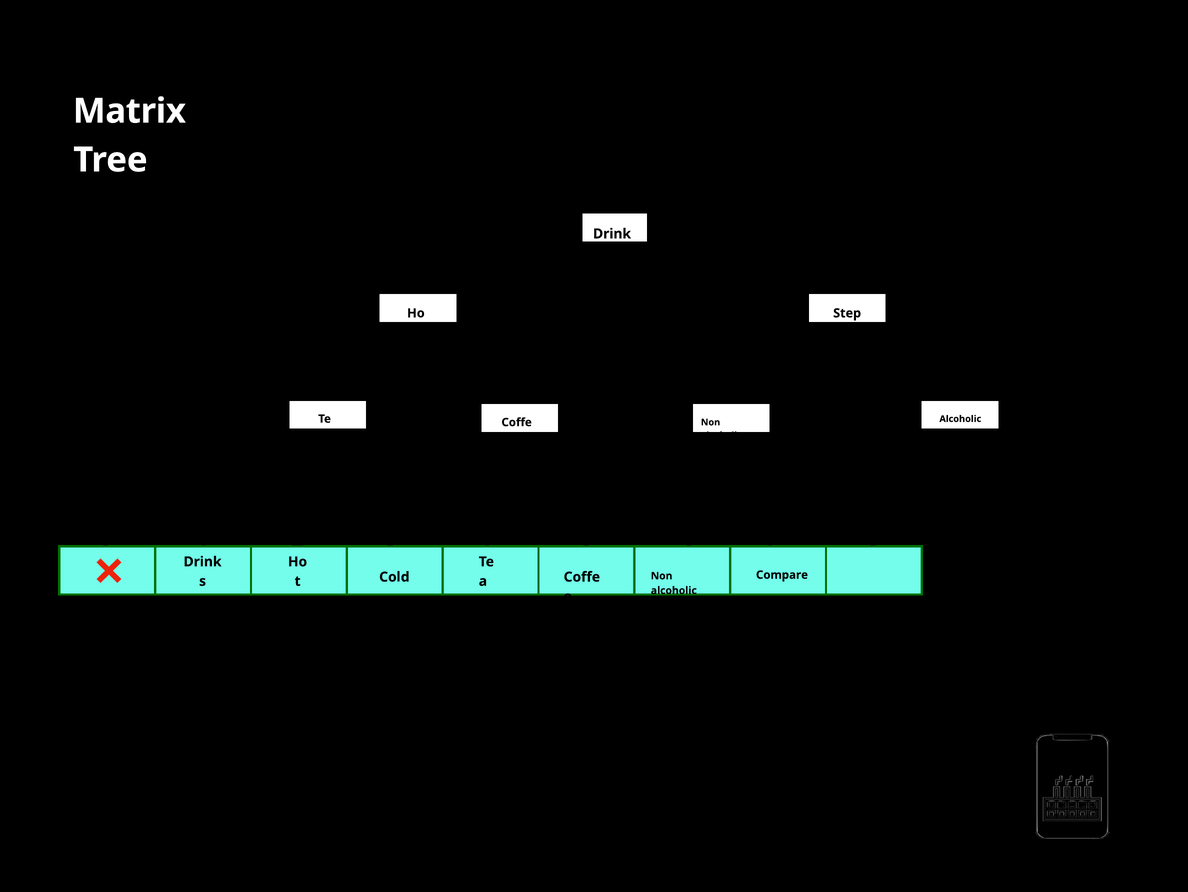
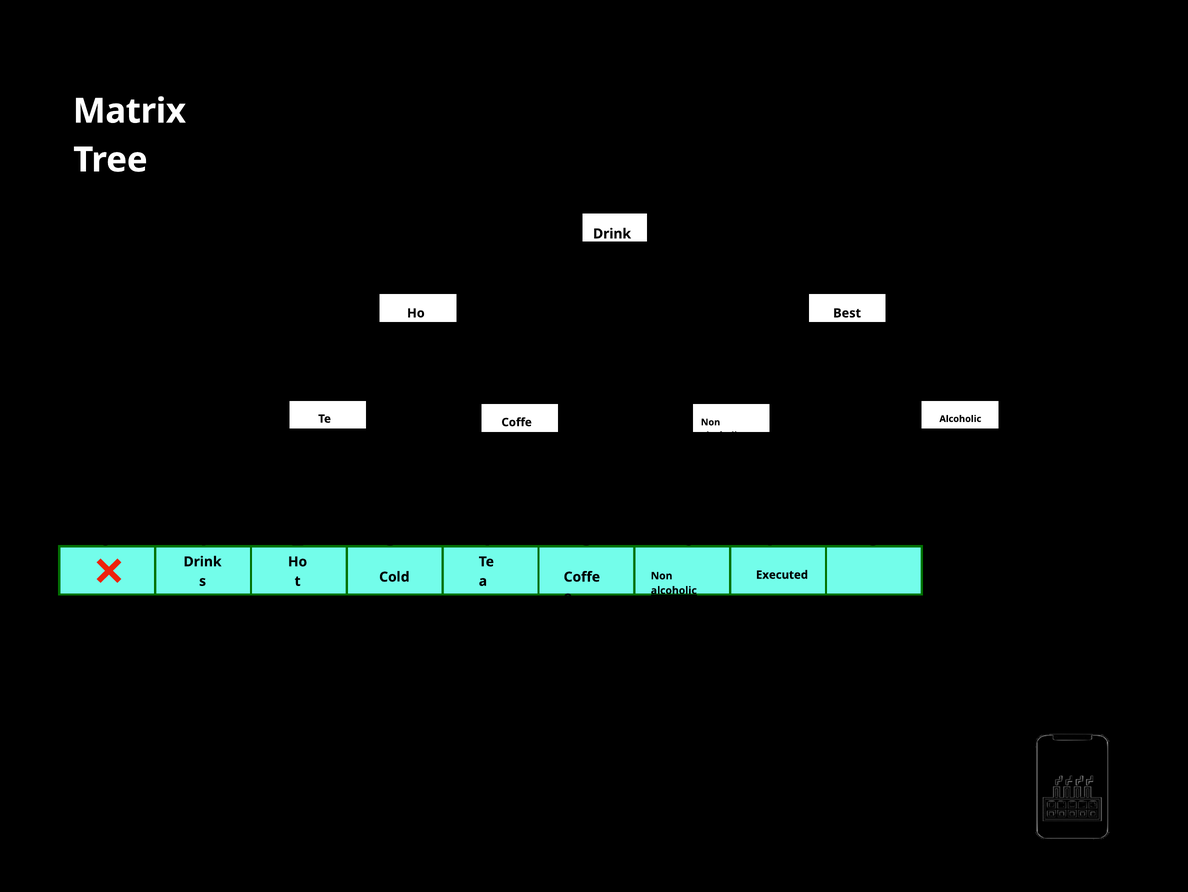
Step: Step -> Best (847, 313)
Compare: Compare -> Executed (782, 575)
alcoholic underline: none -> present (674, 590)
